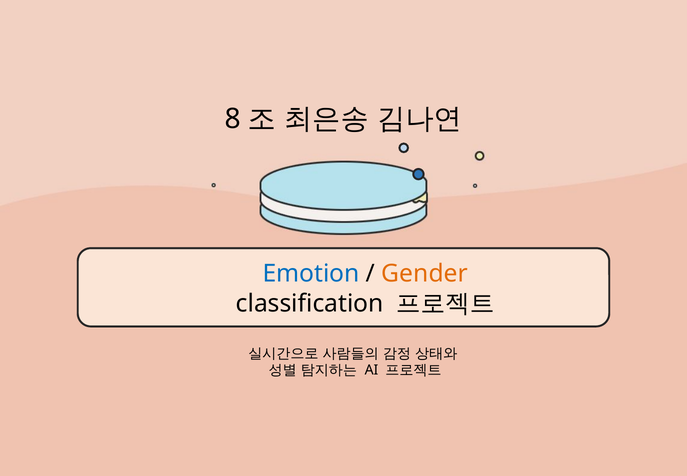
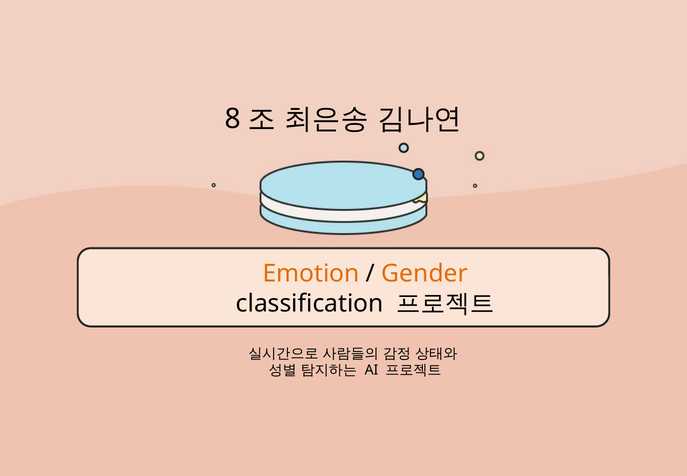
Emotion colour: blue -> orange (311, 274)
